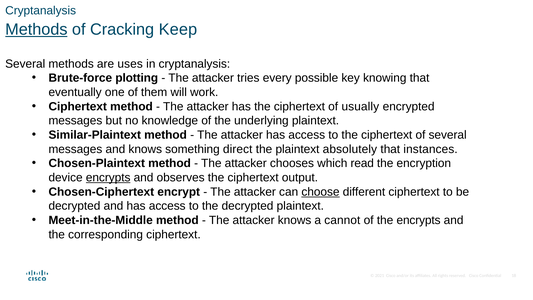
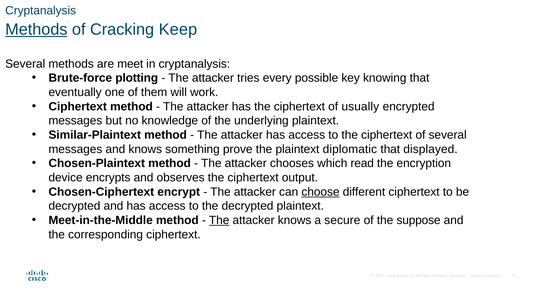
uses: uses -> meet (130, 64)
direct: direct -> prove (238, 149)
absolutely: absolutely -> diplomatic (350, 149)
instances: instances -> displayed (431, 149)
encrypts underline: present -> none (108, 177)
The underline: none -> present (219, 220)
cannot: cannot -> secure (342, 220)
the encrypts: encrypts -> suppose (419, 220)
